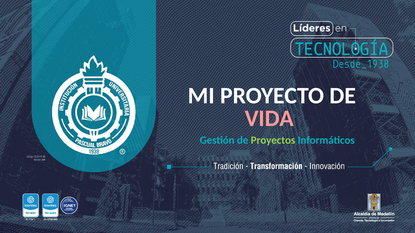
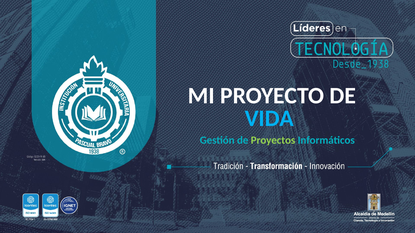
VIDA colour: pink -> light blue (269, 119)
